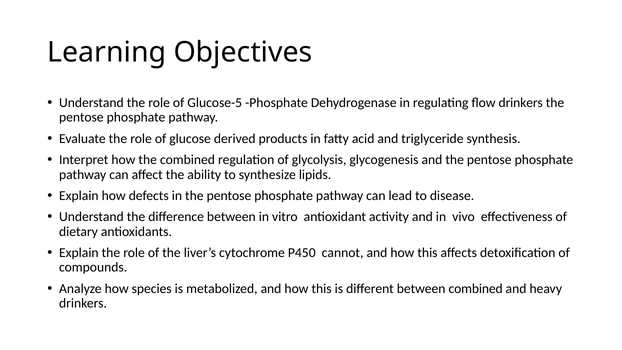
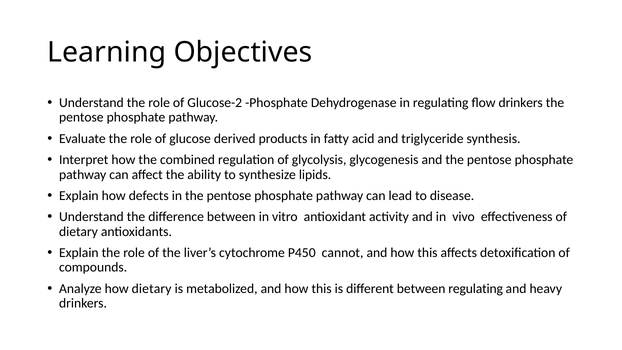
Glucose-5: Glucose-5 -> Glucose-2 (215, 103)
how species: species -> dietary (152, 289)
between combined: combined -> regulating (476, 289)
